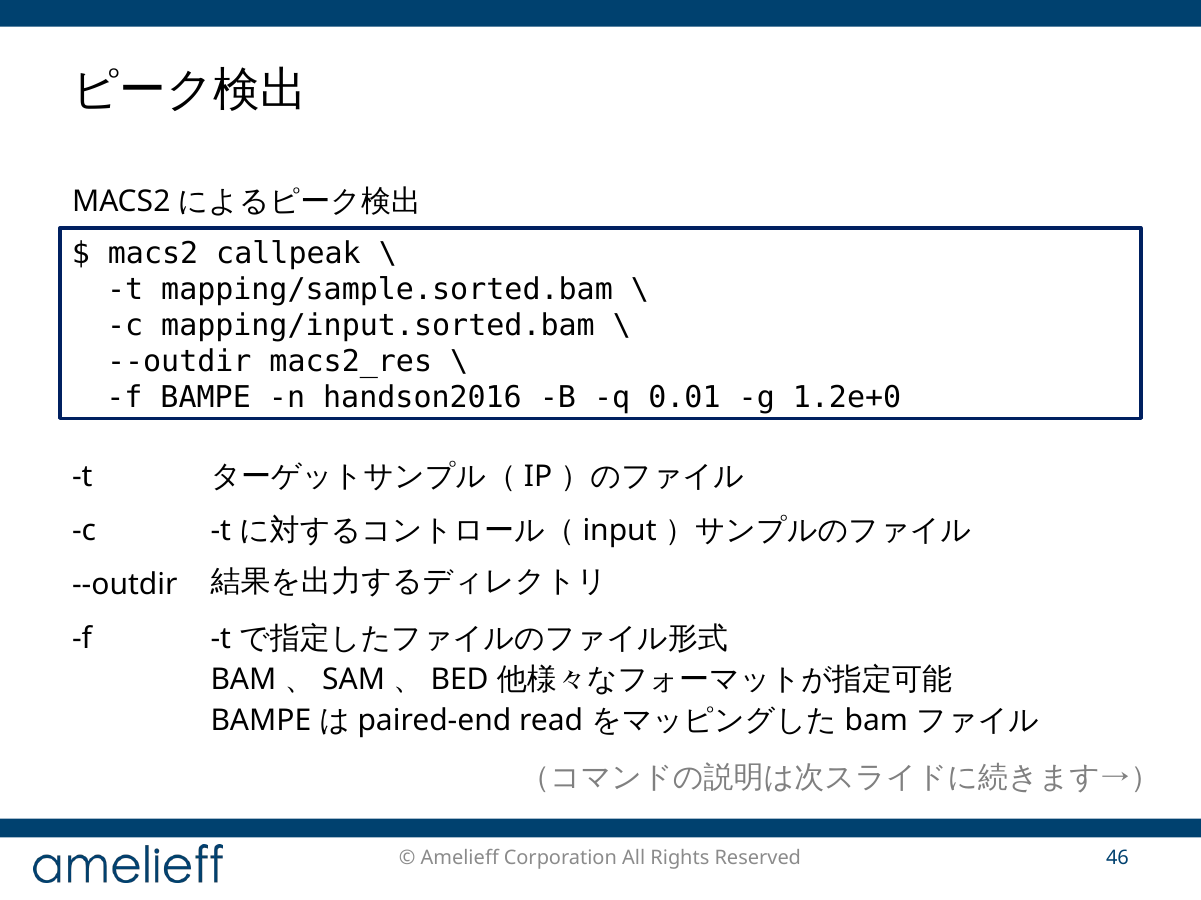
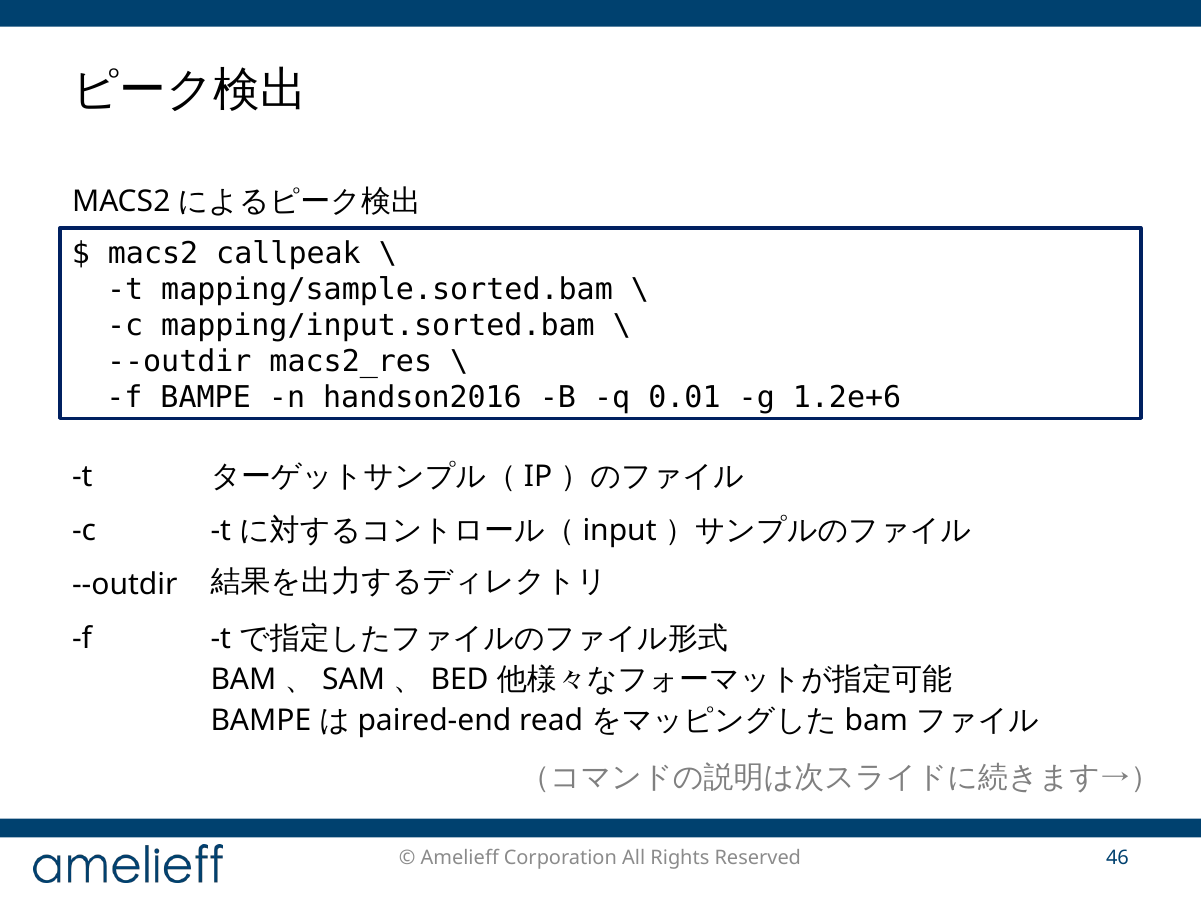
1.2e+0: 1.2e+0 -> 1.2e+6 (847, 398)
